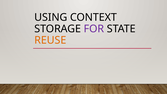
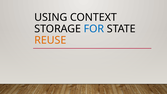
FOR colour: purple -> blue (94, 29)
